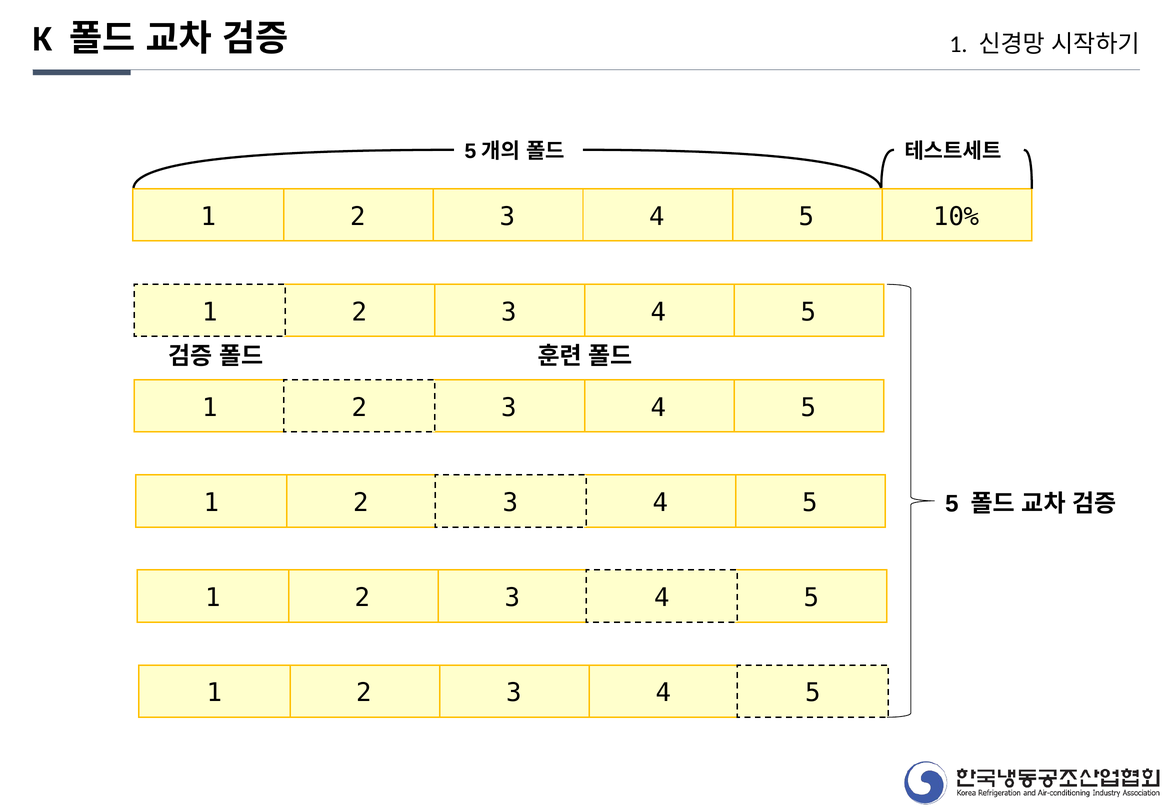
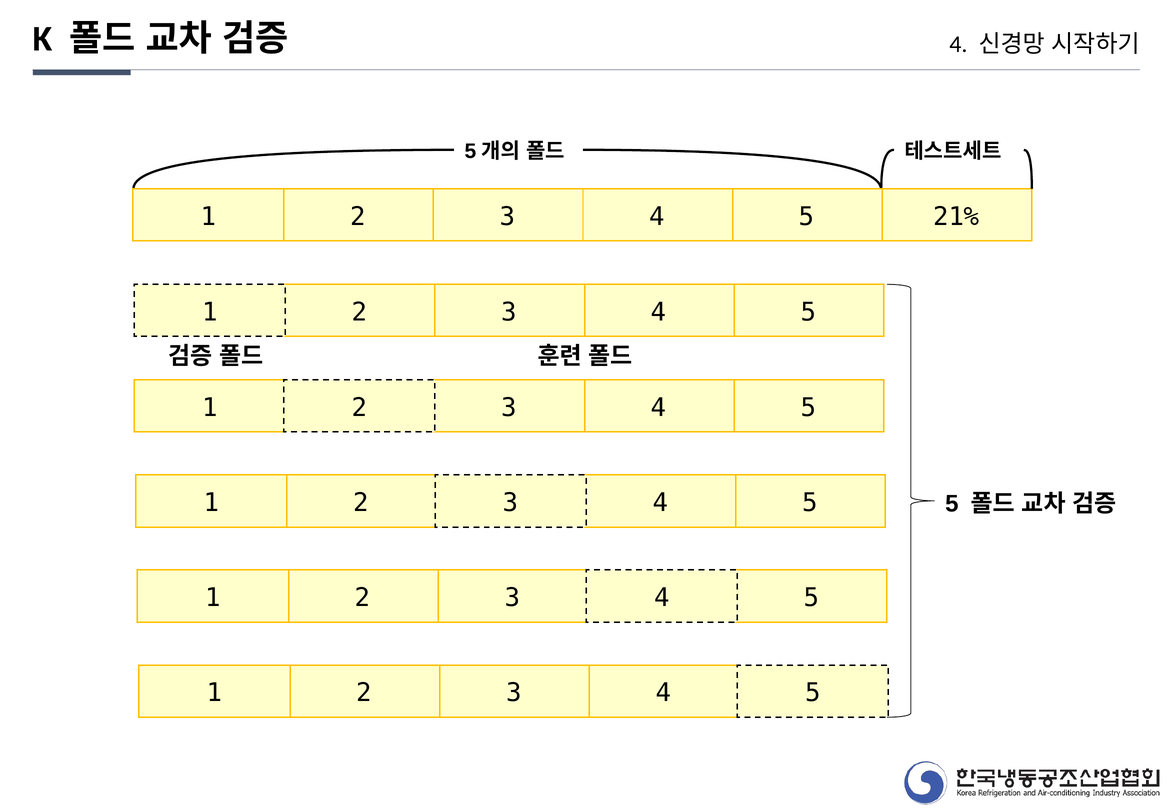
1: 1 -> 4 (958, 44)
10%: 10% -> 21% (956, 217)
